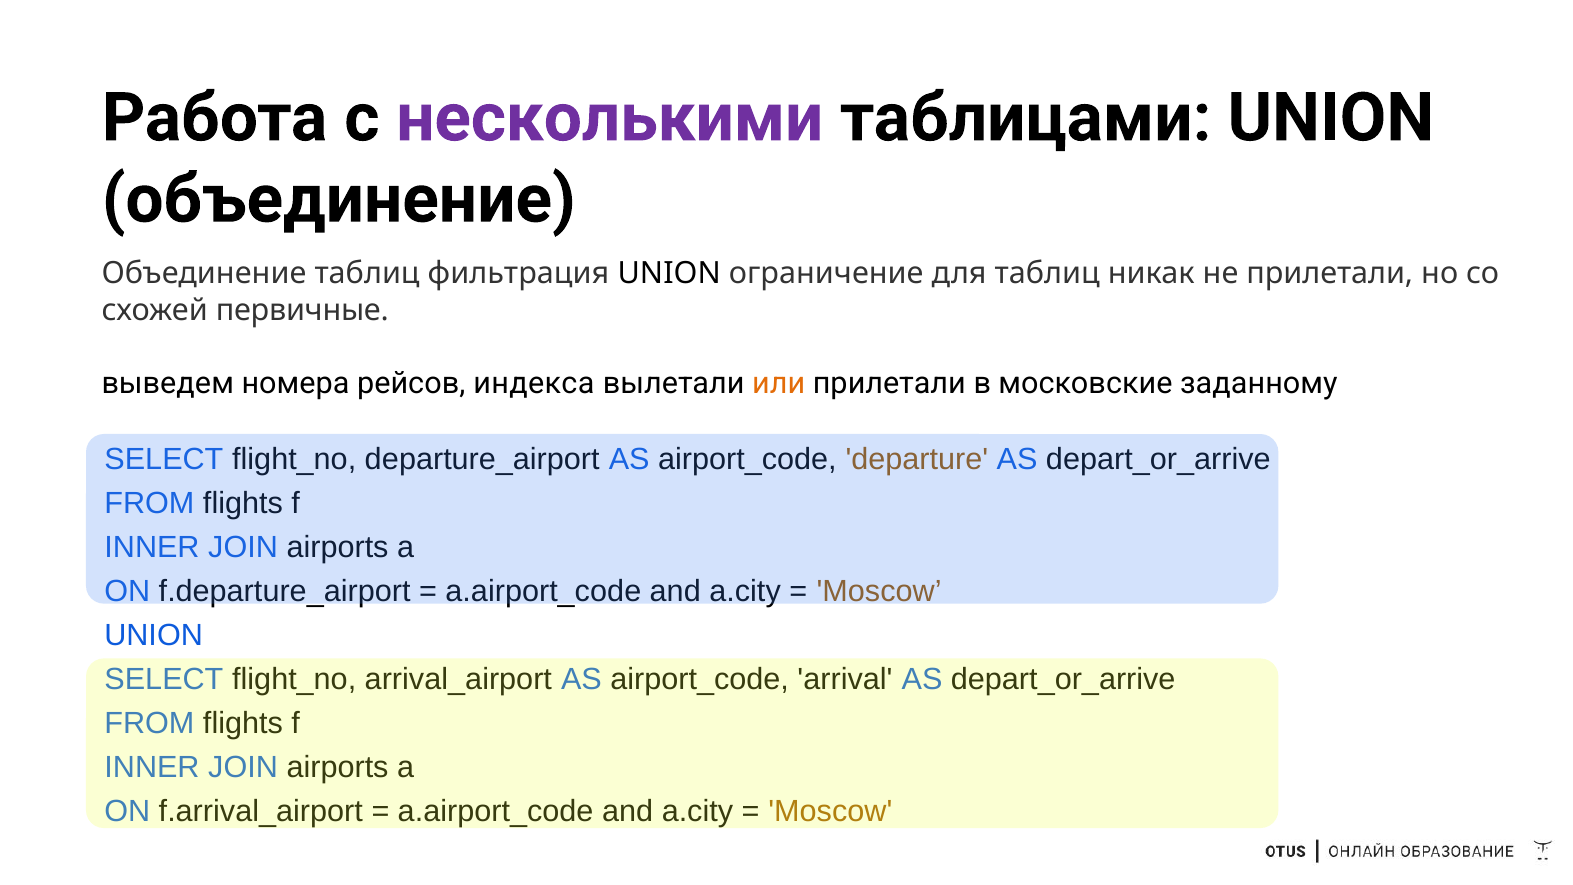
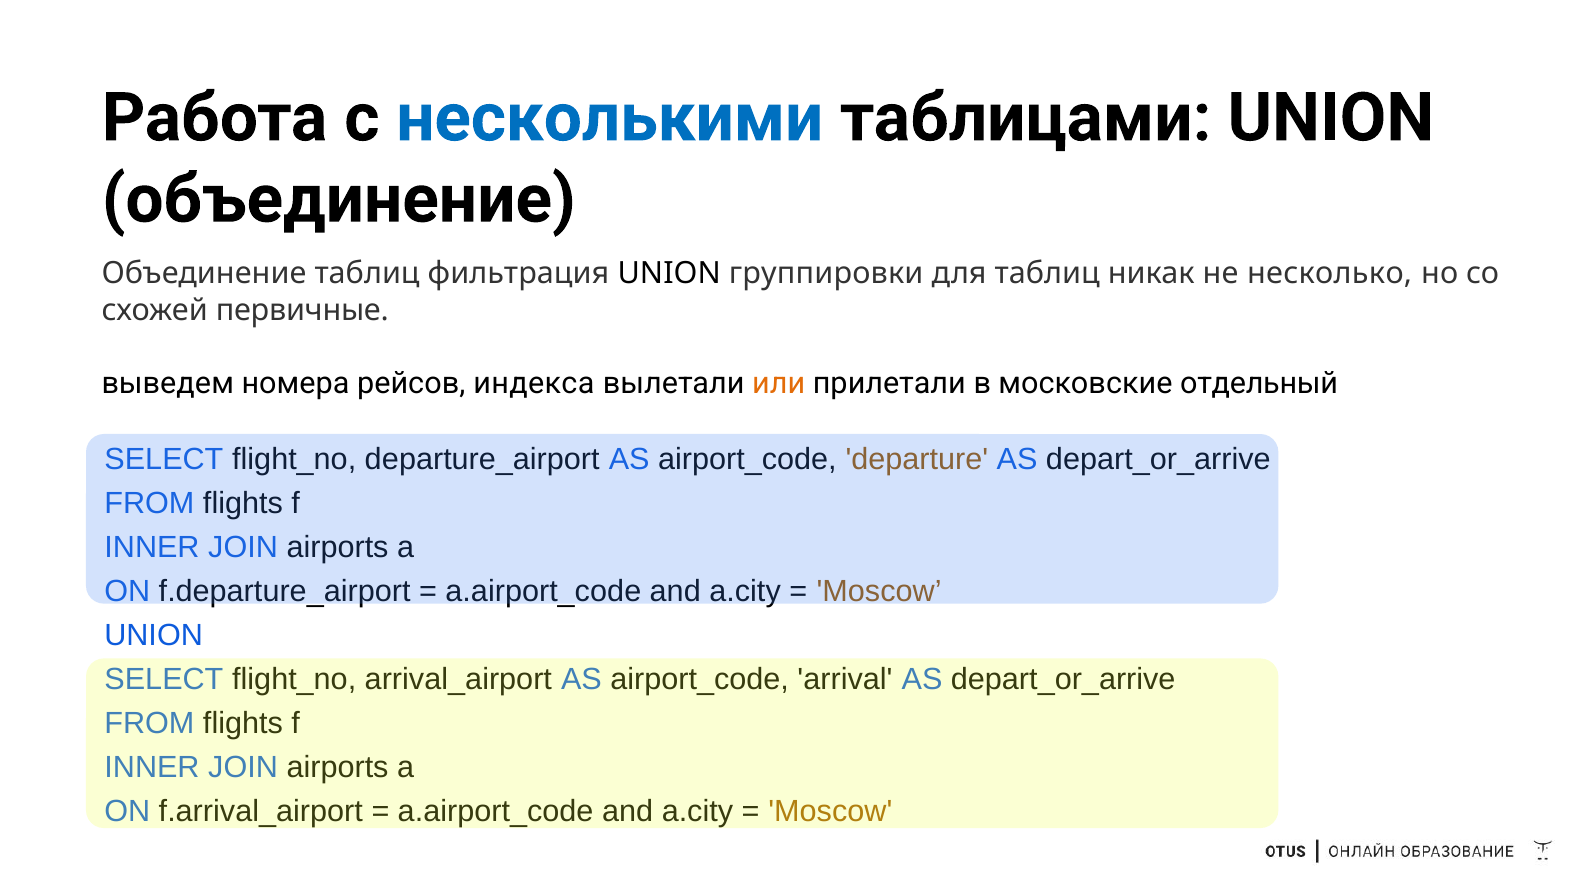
несколькими colour: purple -> blue (610, 118)
ограничение: ограничение -> группировки (826, 274)
не прилетали: прилетали -> несколько (1330, 274)
заданному: заданному -> отдельный (1259, 384)
